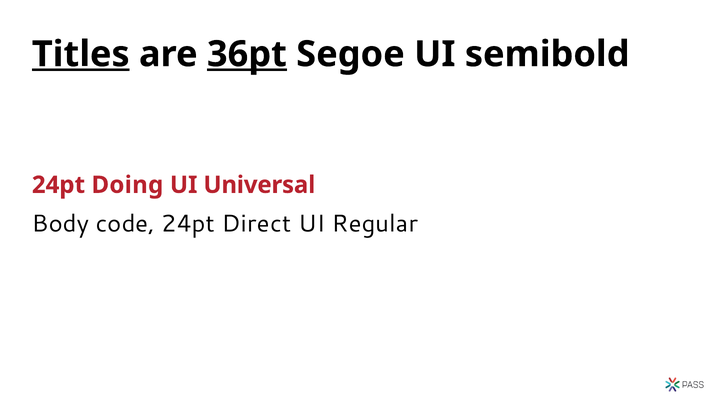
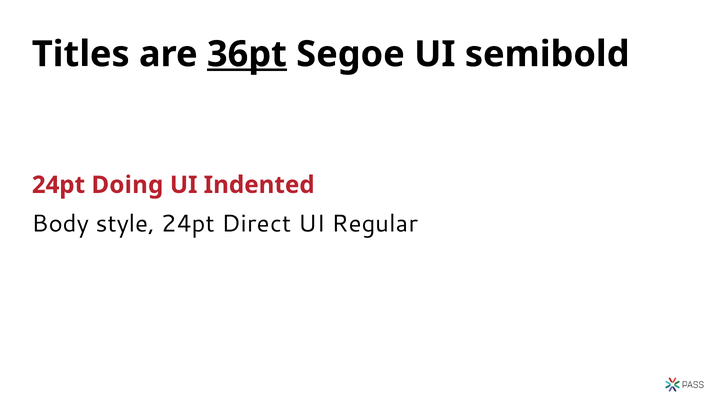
Titles underline: present -> none (81, 54)
Universal: Universal -> Indented (259, 185)
code: code -> style (125, 223)
